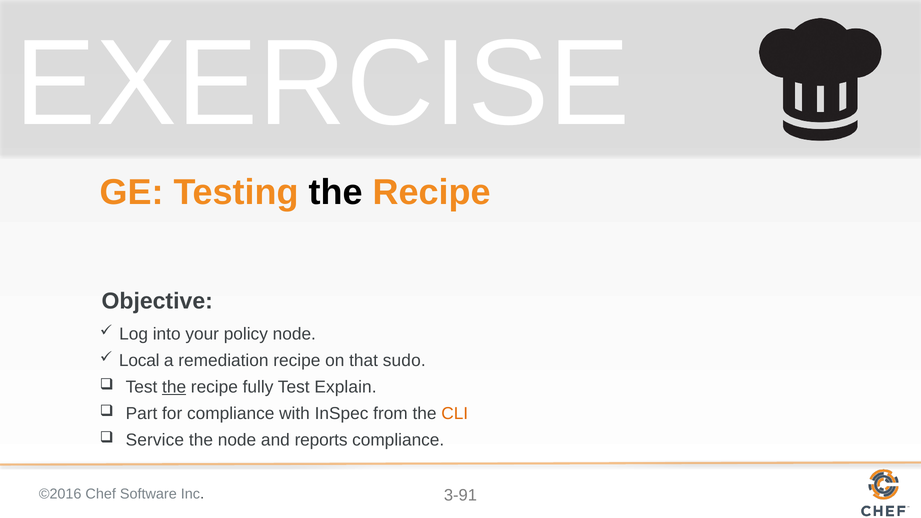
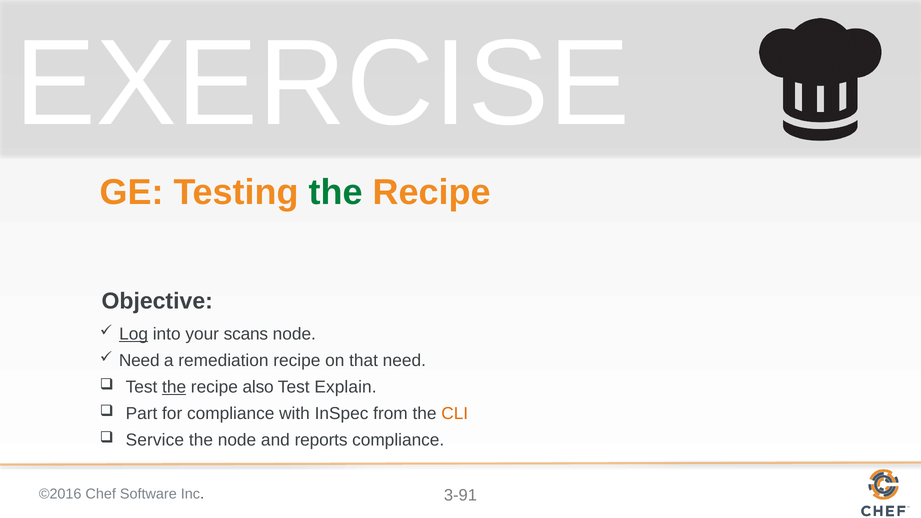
the colour: black -> green (336, 192)
Log underline: none -> present (134, 334)
policy: policy -> scans (246, 334)
Local: Local -> Need (139, 361)
that sudo: sudo -> need (404, 361)
fully: fully -> also (258, 387)
